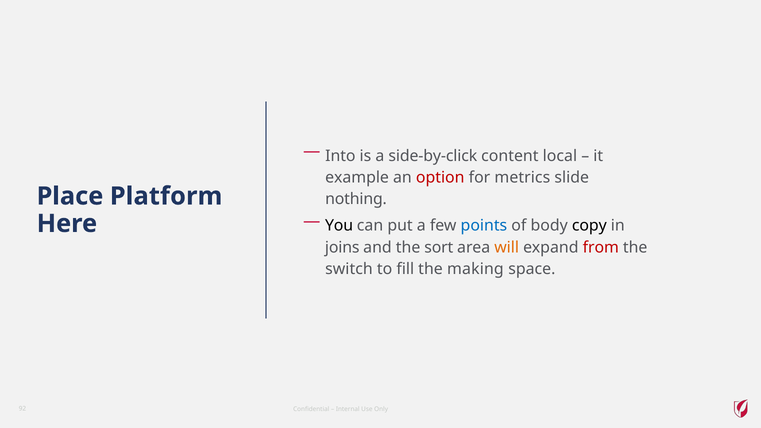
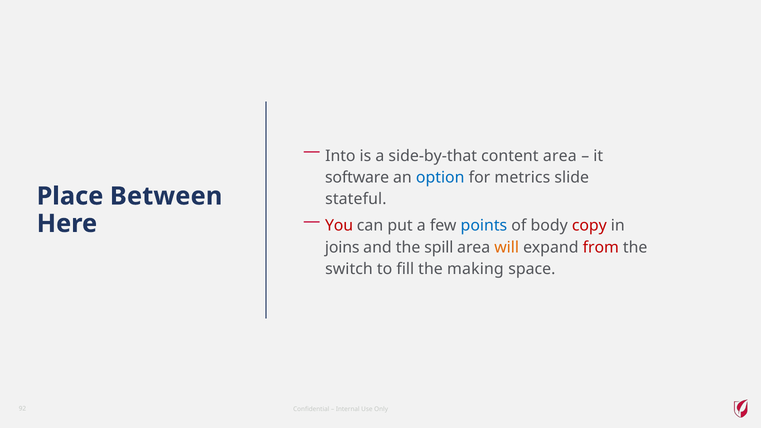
side-by-click: side-by-click -> side-by-that (433, 156)
content local: local -> area (560, 156)
example: example -> software (357, 178)
option colour: red -> blue (440, 178)
Platform: Platform -> Between (166, 196)
nothing: nothing -> stateful (356, 199)
You colour: black -> red (339, 226)
copy colour: black -> red (589, 226)
sort: sort -> spill (439, 247)
